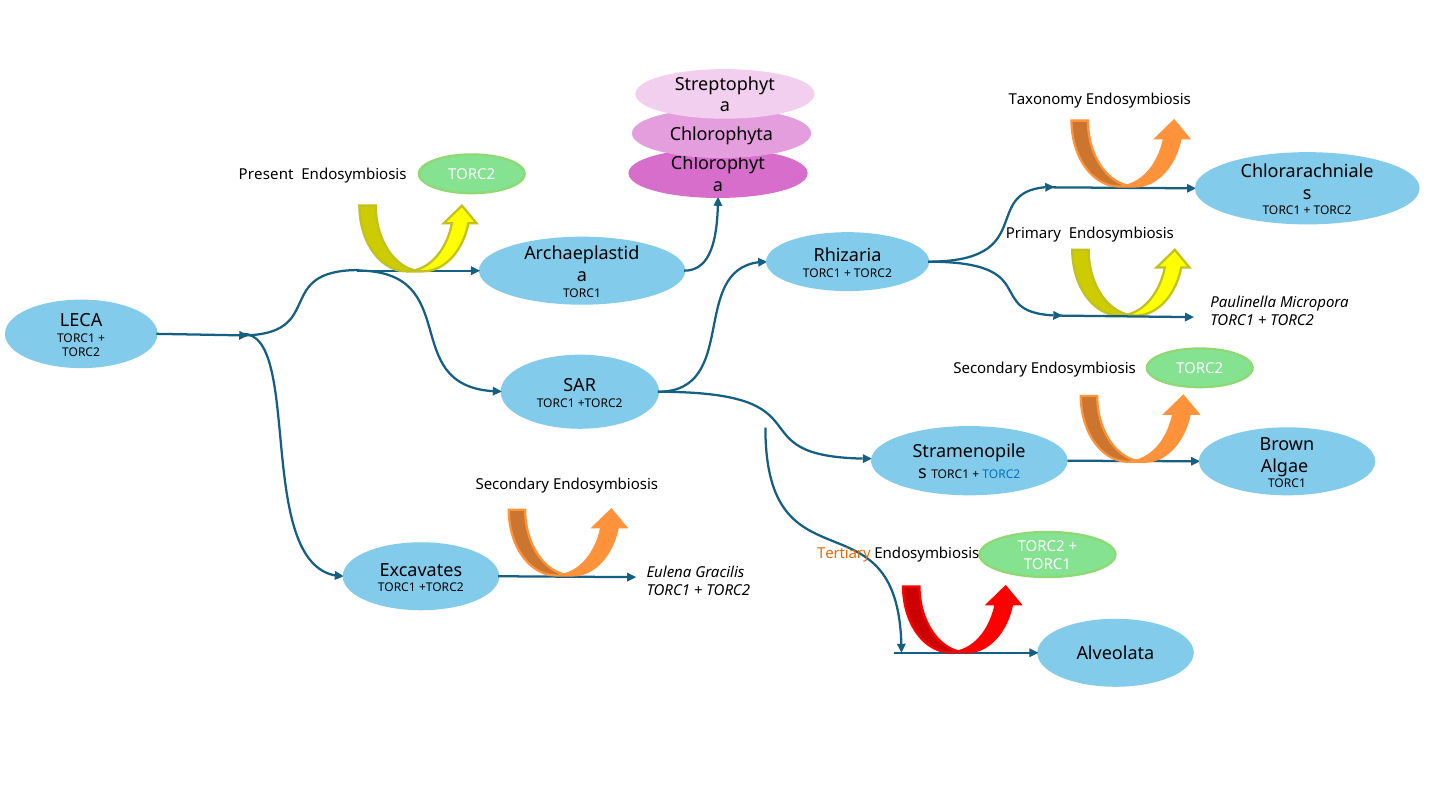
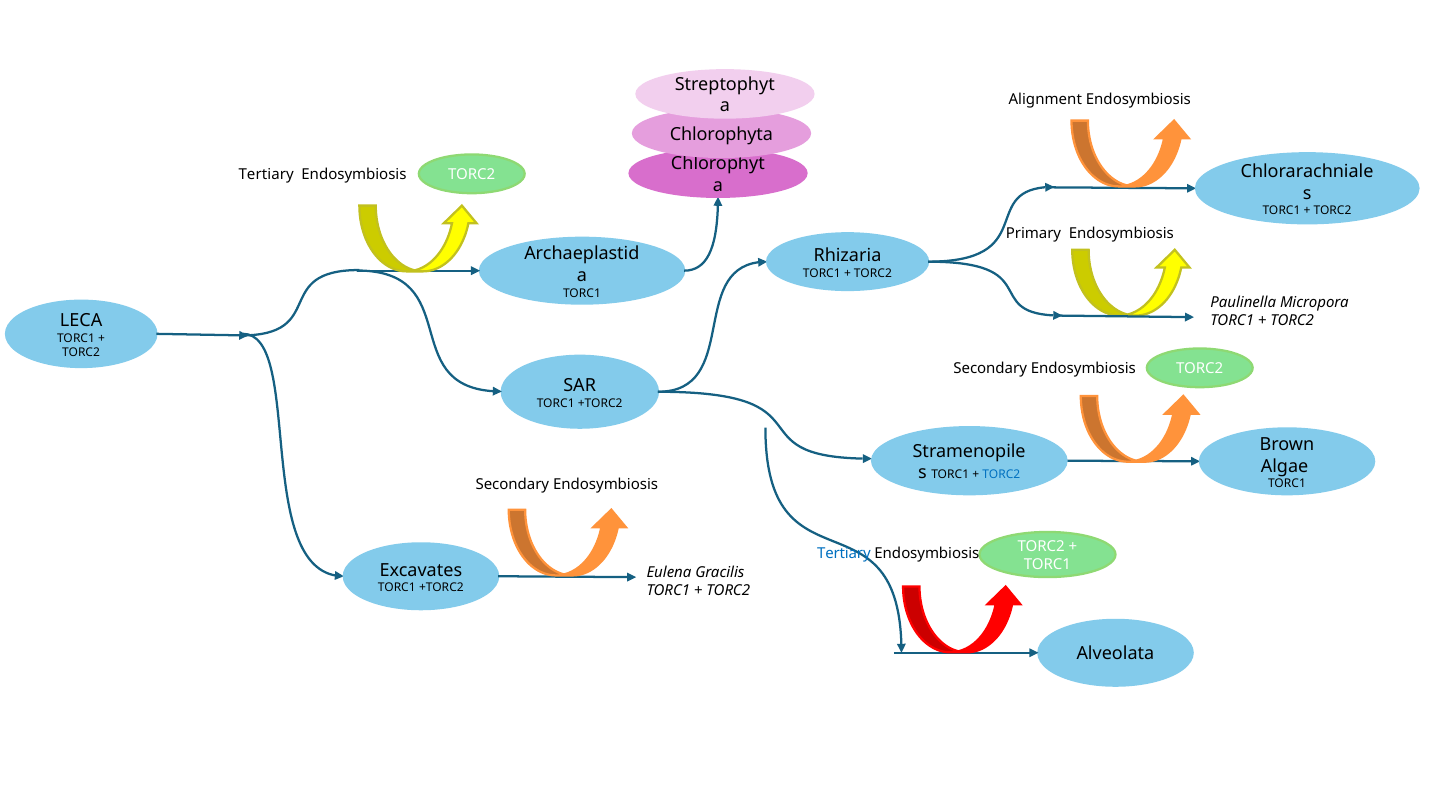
Taxonomy: Taxonomy -> Alignment (1045, 100)
Present: Present -> Tertiary (266, 174)
Tertiary colour: orange -> blue (844, 553)
